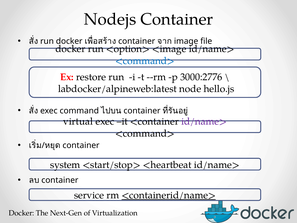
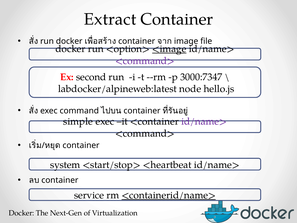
Nodejs: Nodejs -> Extract (110, 19)
<image underline: none -> present (169, 49)
<command> colour: blue -> purple (145, 61)
restore: restore -> second (91, 77)
3000:2776: 3000:2776 -> 3000:7347 (201, 77)
virtual: virtual -> simple (78, 121)
